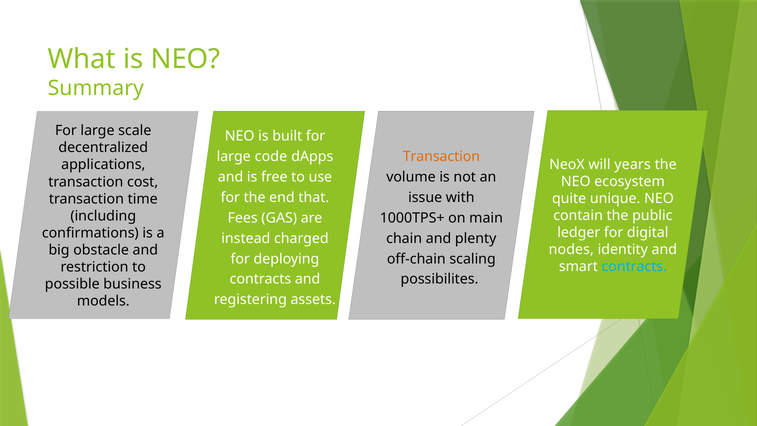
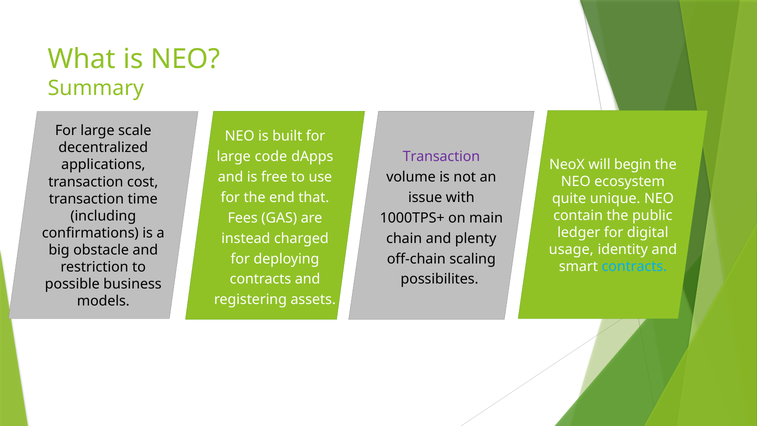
Transaction colour: orange -> purple (441, 157)
years: years -> begin (633, 164)
nodes: nodes -> usage (571, 249)
